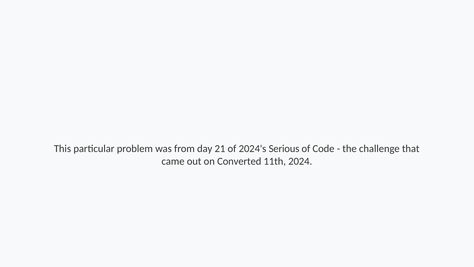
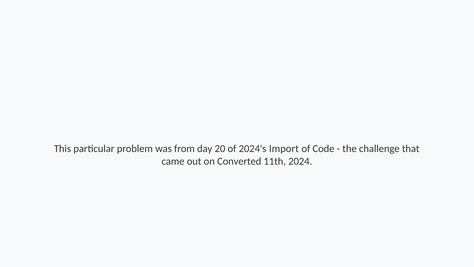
21: 21 -> 20 (220, 148)
Serious: Serious -> Import (284, 148)
